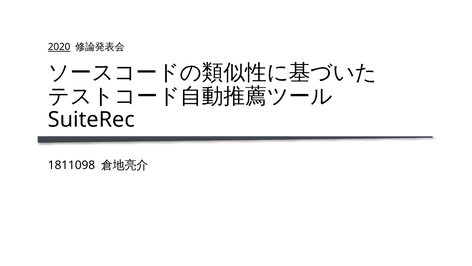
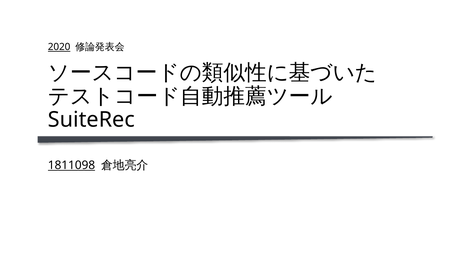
1811098 underline: none -> present (72, 165)
